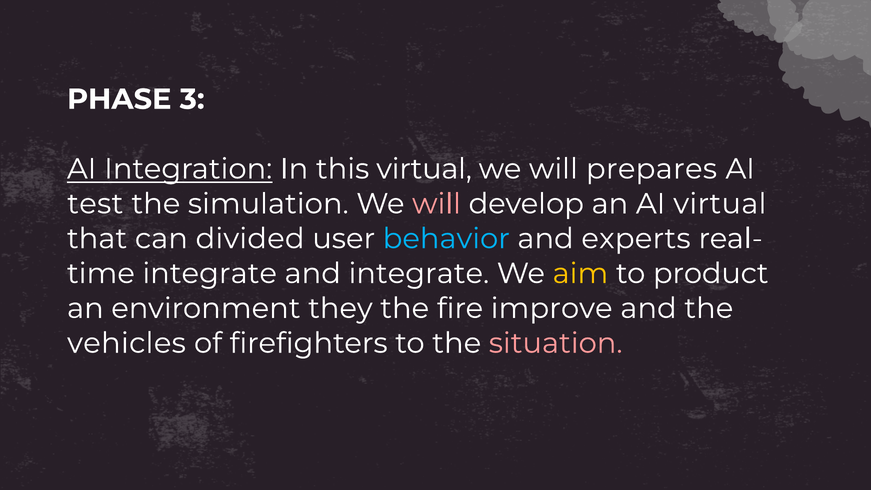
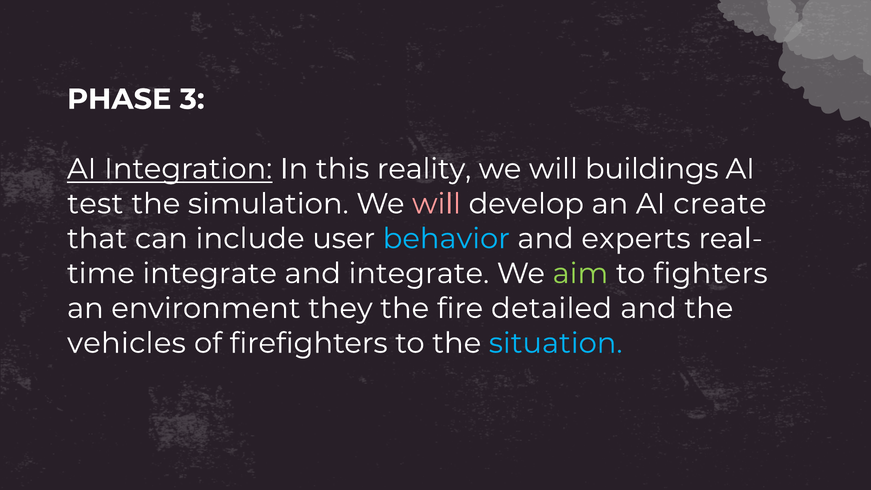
this virtual: virtual -> reality (424, 169)
prepares: prepares -> buildings (652, 169)
AI virtual: virtual -> create (720, 204)
divided: divided -> include (250, 239)
aim colour: yellow -> light green (580, 273)
product: product -> fighters (710, 273)
improve: improve -> detailed (552, 308)
situation colour: pink -> light blue (556, 343)
